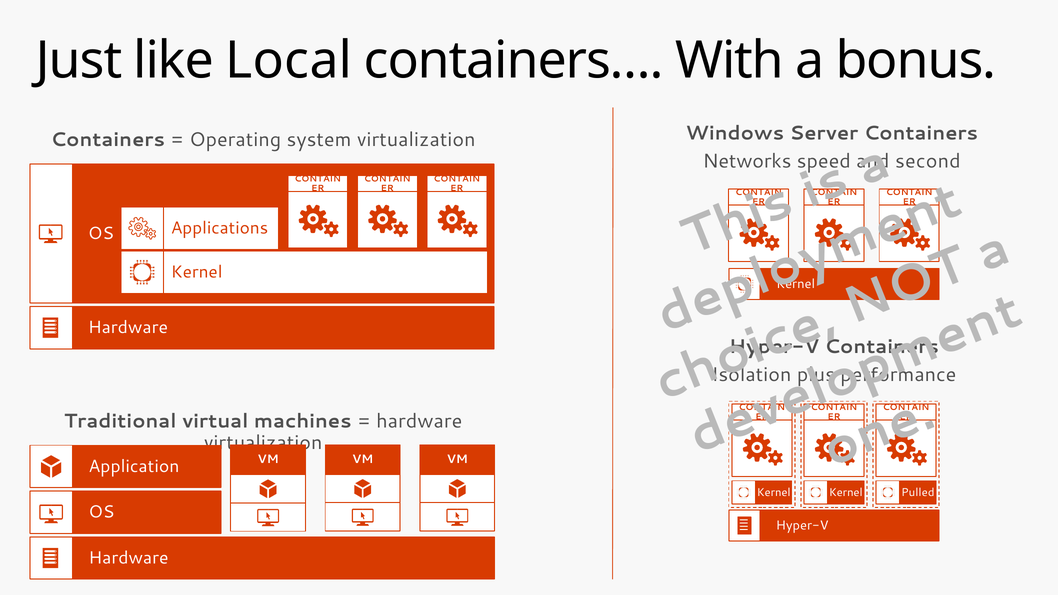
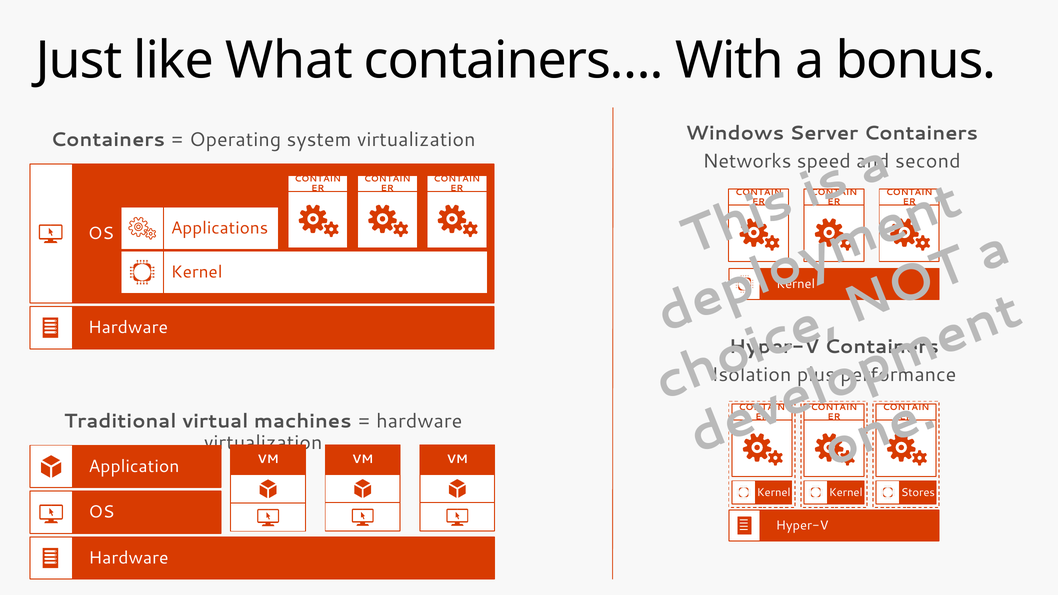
Local: Local -> What (289, 61)
Pulled: Pulled -> Stores (918, 492)
